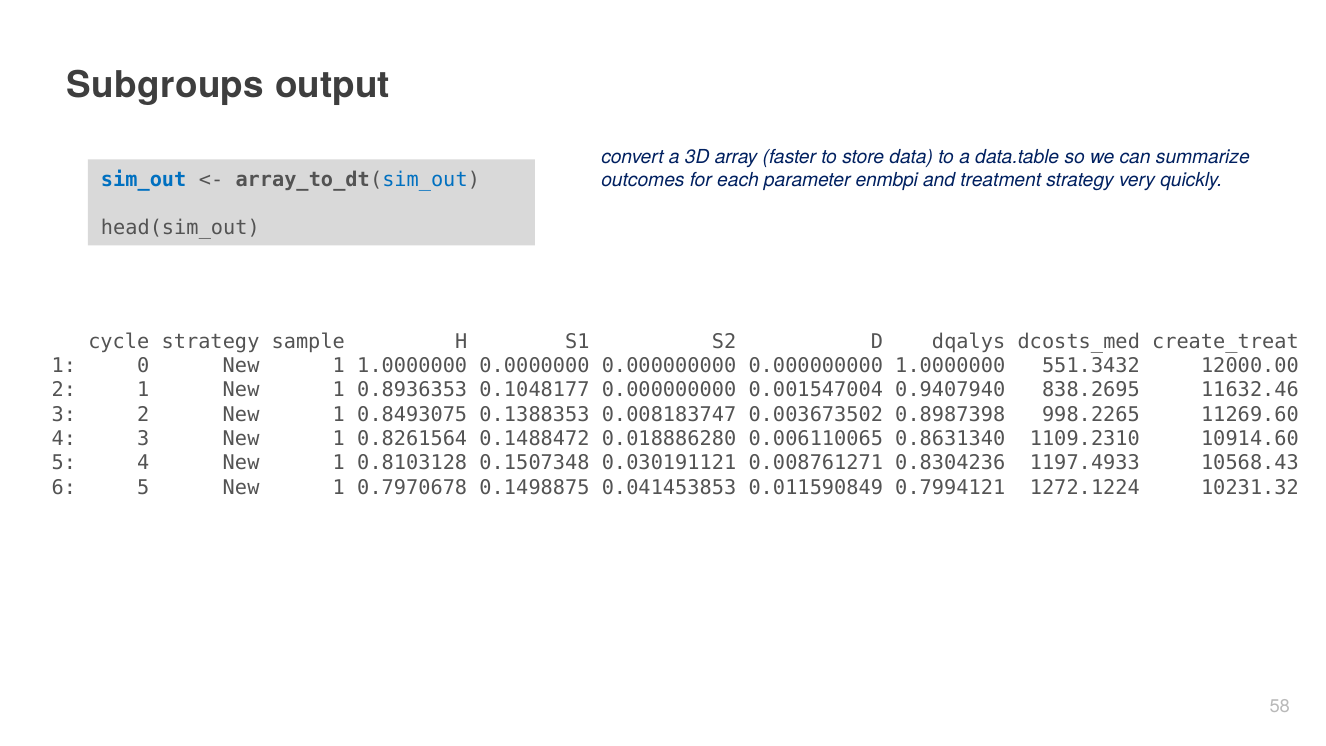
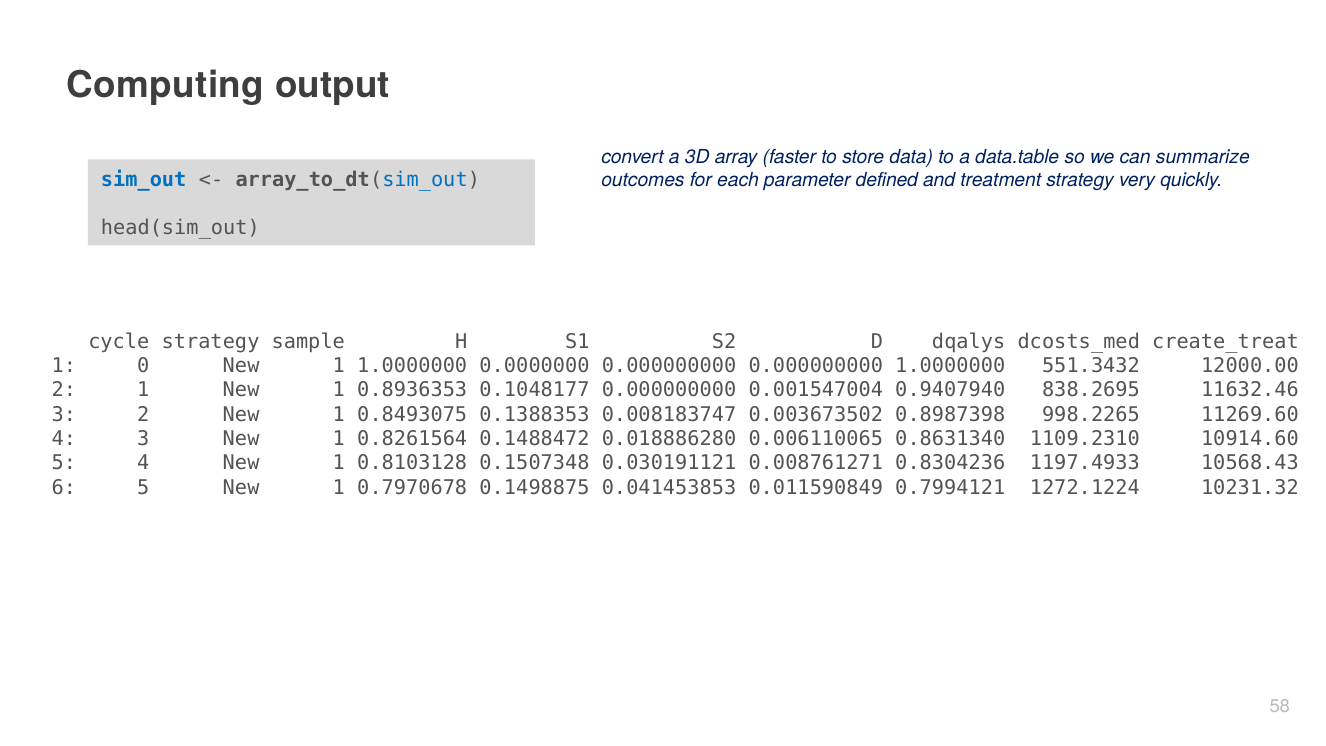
Subgroups: Subgroups -> Computing (166, 85)
enmbpi: enmbpi -> defined (887, 180)
